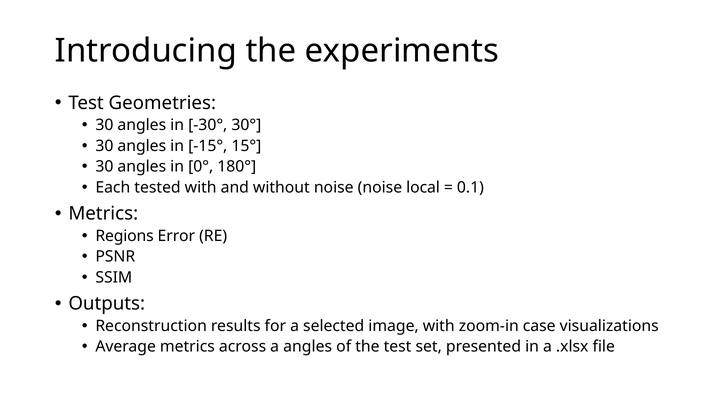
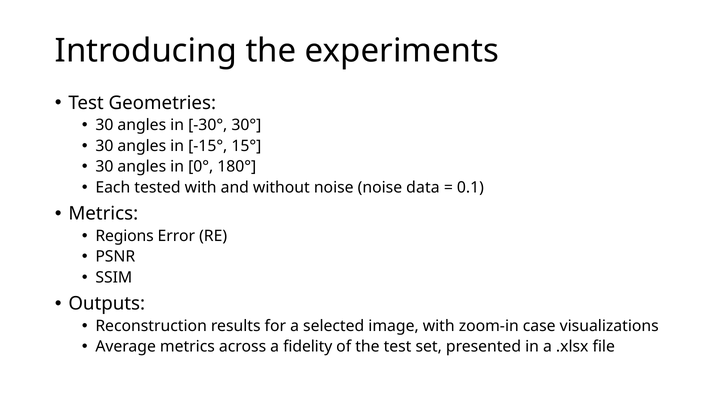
local: local -> data (423, 187)
a angles: angles -> fidelity (308, 347)
